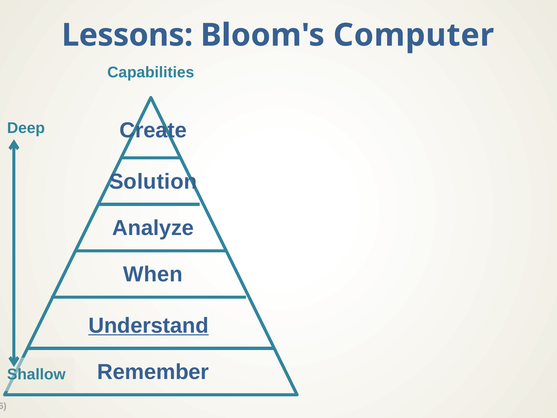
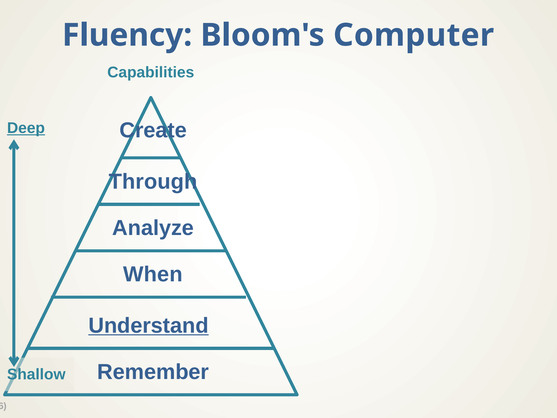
Lessons: Lessons -> Fluency (127, 35)
Deep underline: none -> present (26, 128)
Solution: Solution -> Through (153, 181)
